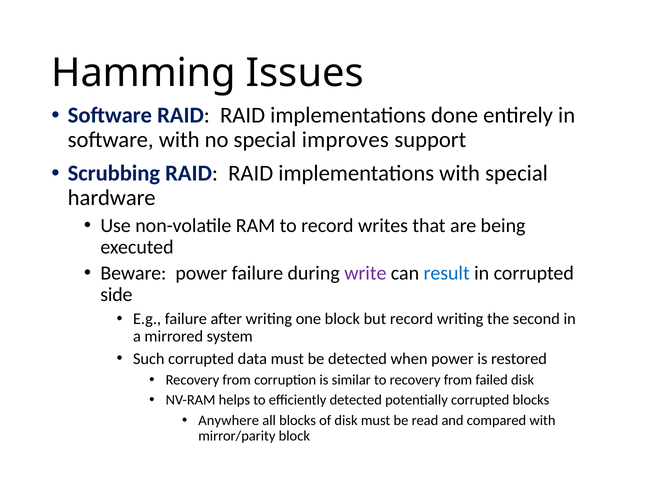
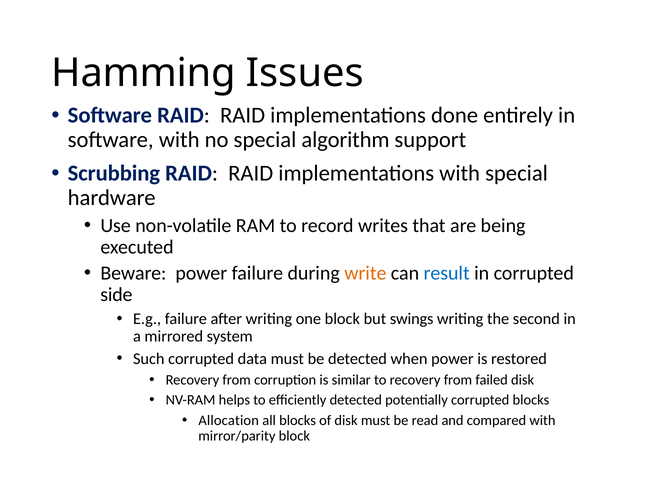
improves: improves -> algorithm (345, 140)
write colour: purple -> orange (365, 273)
but record: record -> swings (412, 319)
Anywhere: Anywhere -> Allocation (229, 420)
